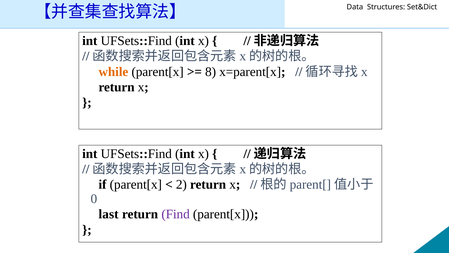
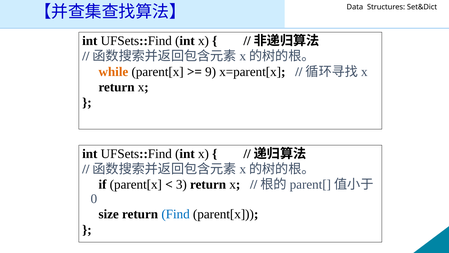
8: 8 -> 9 (211, 72)
2: 2 -> 3 (181, 184)
last: last -> size (109, 214)
Find colour: purple -> blue (176, 214)
